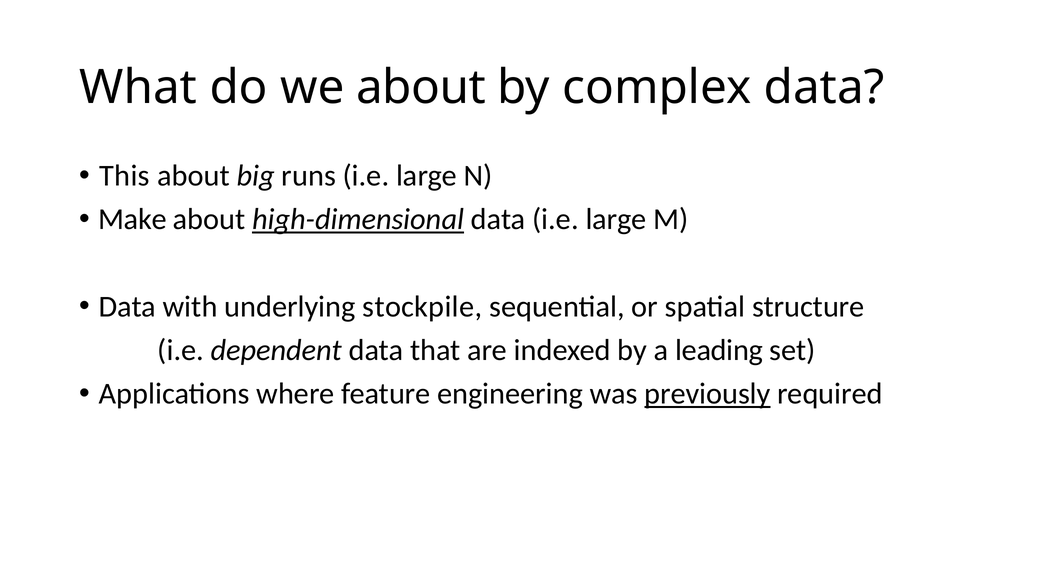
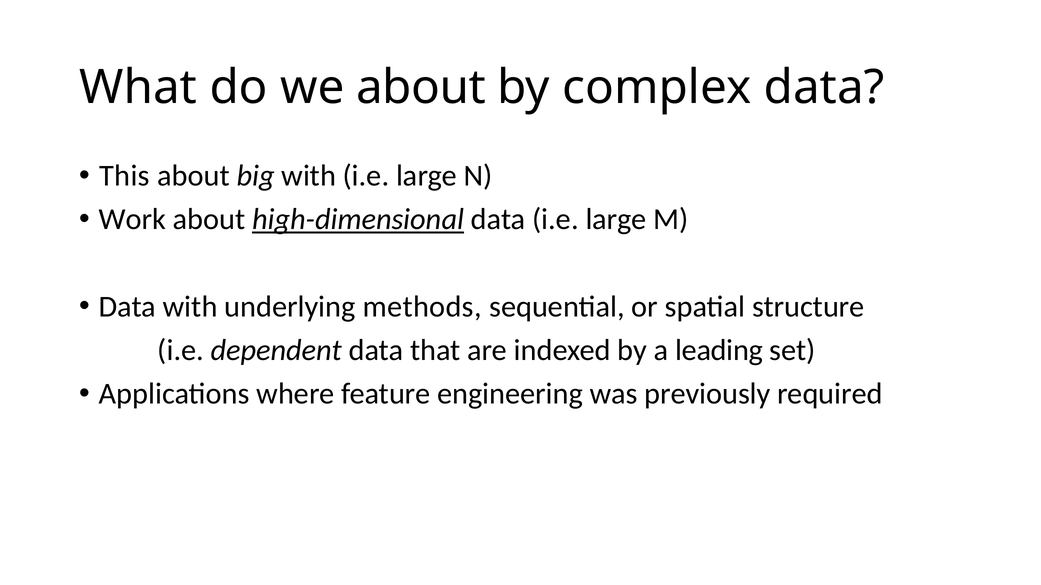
big runs: runs -> with (309, 176)
Make: Make -> Work (132, 220)
stockpile: stockpile -> methods (422, 307)
previously underline: present -> none (707, 394)
